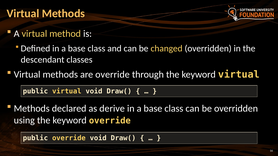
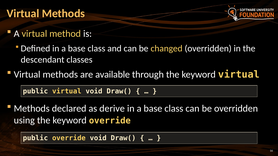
are override: override -> available (113, 75)
